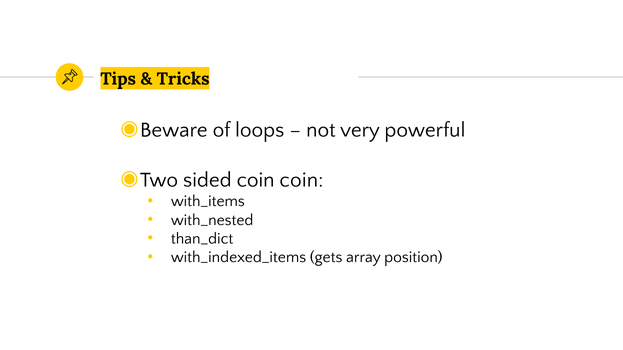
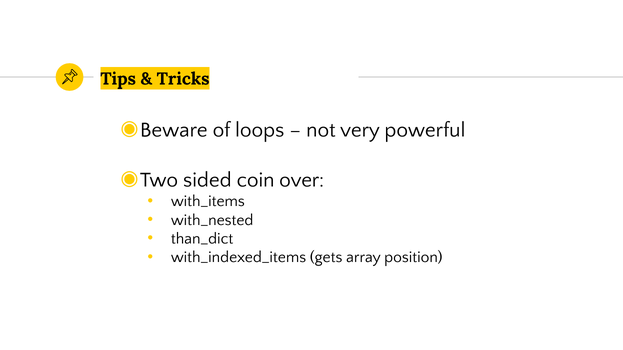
coin coin: coin -> over (302, 180)
